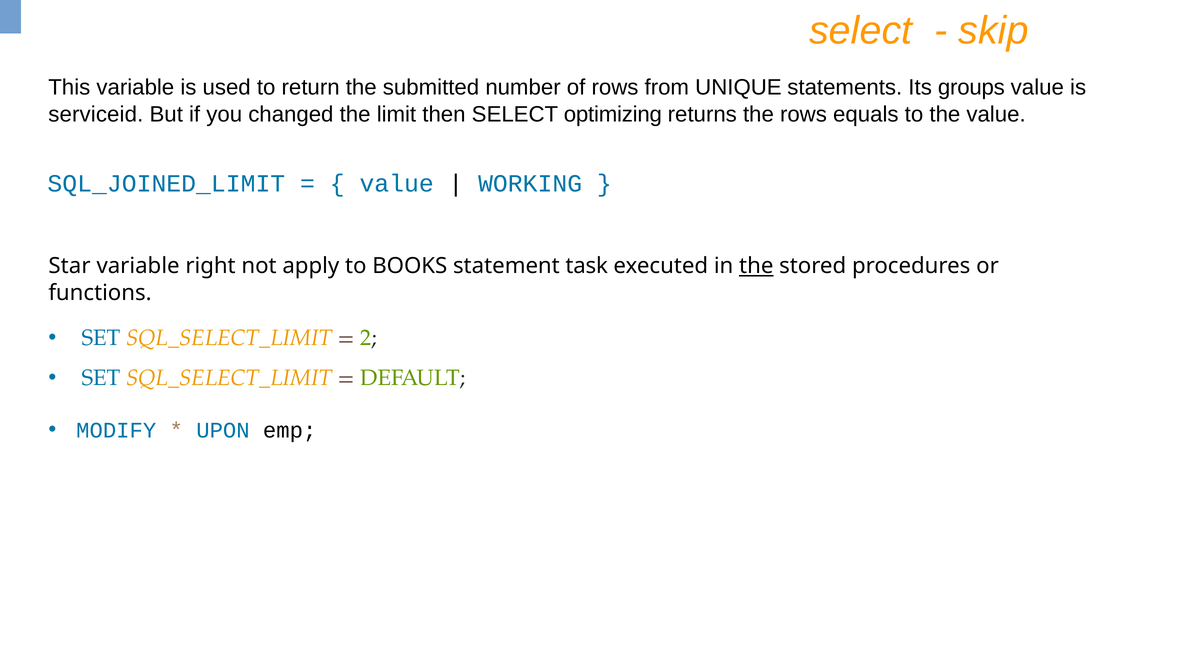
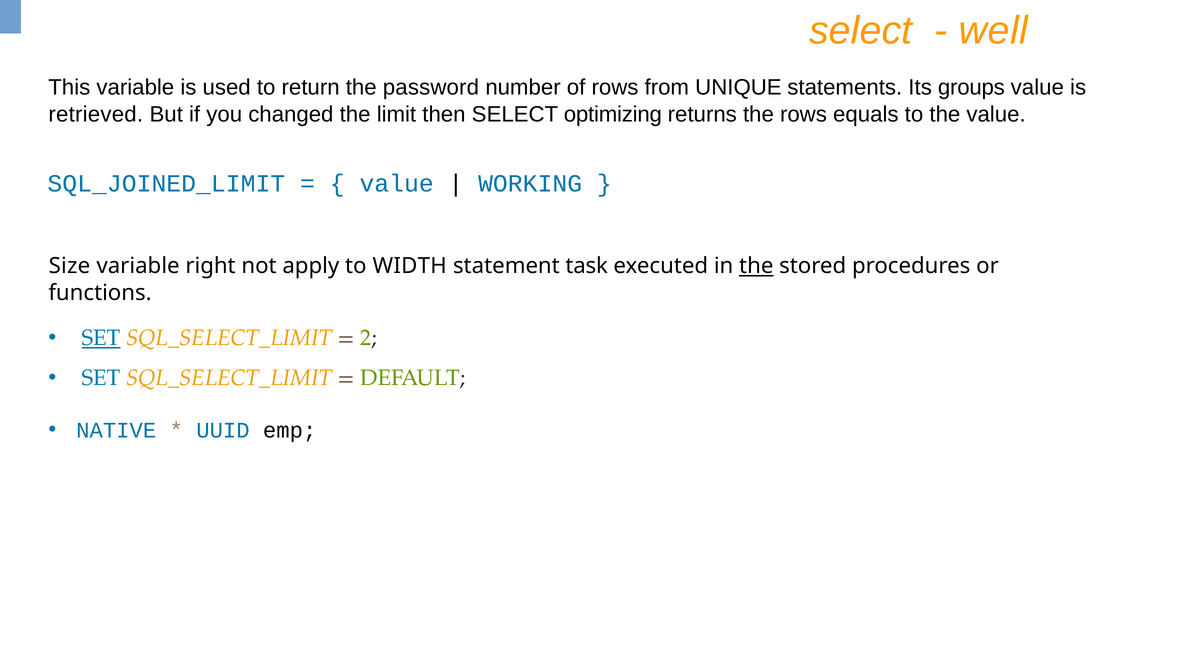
skip: skip -> well (993, 31)
submitted: submitted -> password (431, 88)
serviceid: serviceid -> retrieved (96, 114)
Star: Star -> Size (69, 266)
BOOKS: BOOKS -> WIDTH (410, 266)
SET underline: none -> present (101, 338)
MODIFY: MODIFY -> NATIVE (116, 430)
UPON: UPON -> UUID (223, 430)
